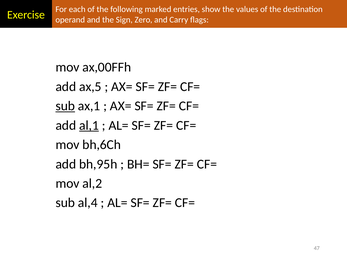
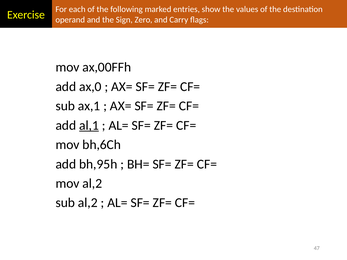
ax,5: ax,5 -> ax,0 (90, 87)
sub underline: present -> none (65, 106)
sub al,4: al,4 -> al,2 (88, 203)
